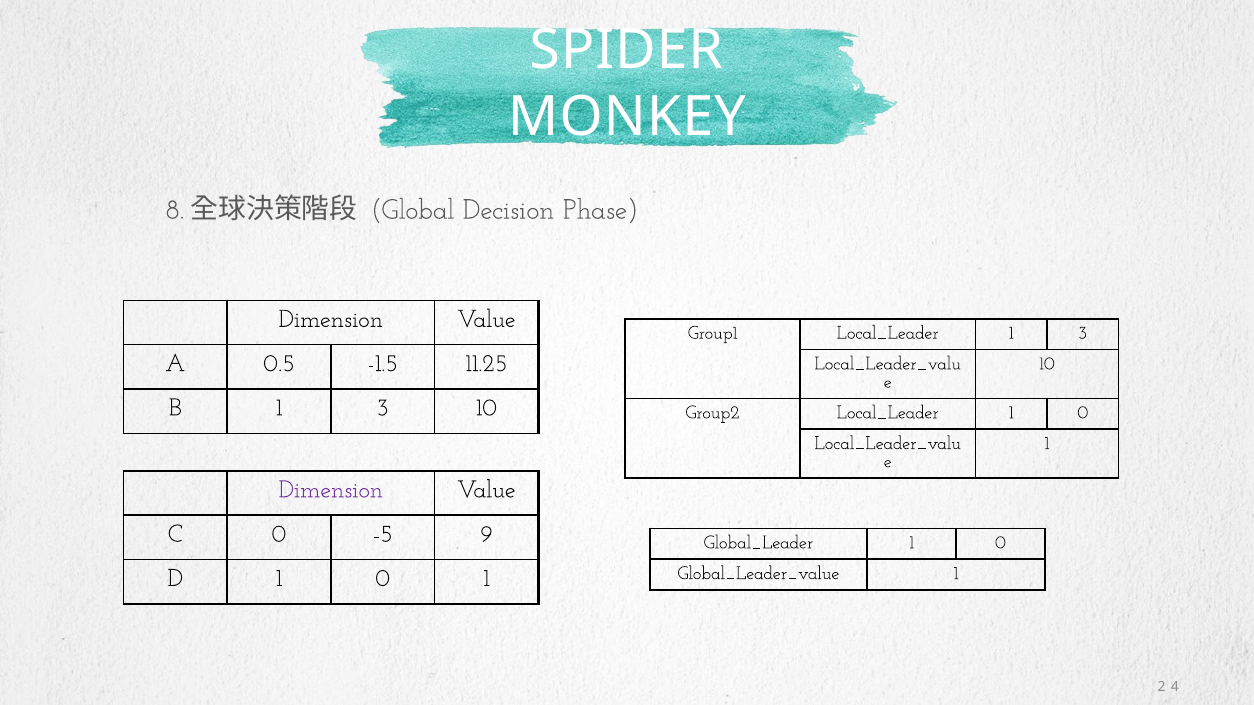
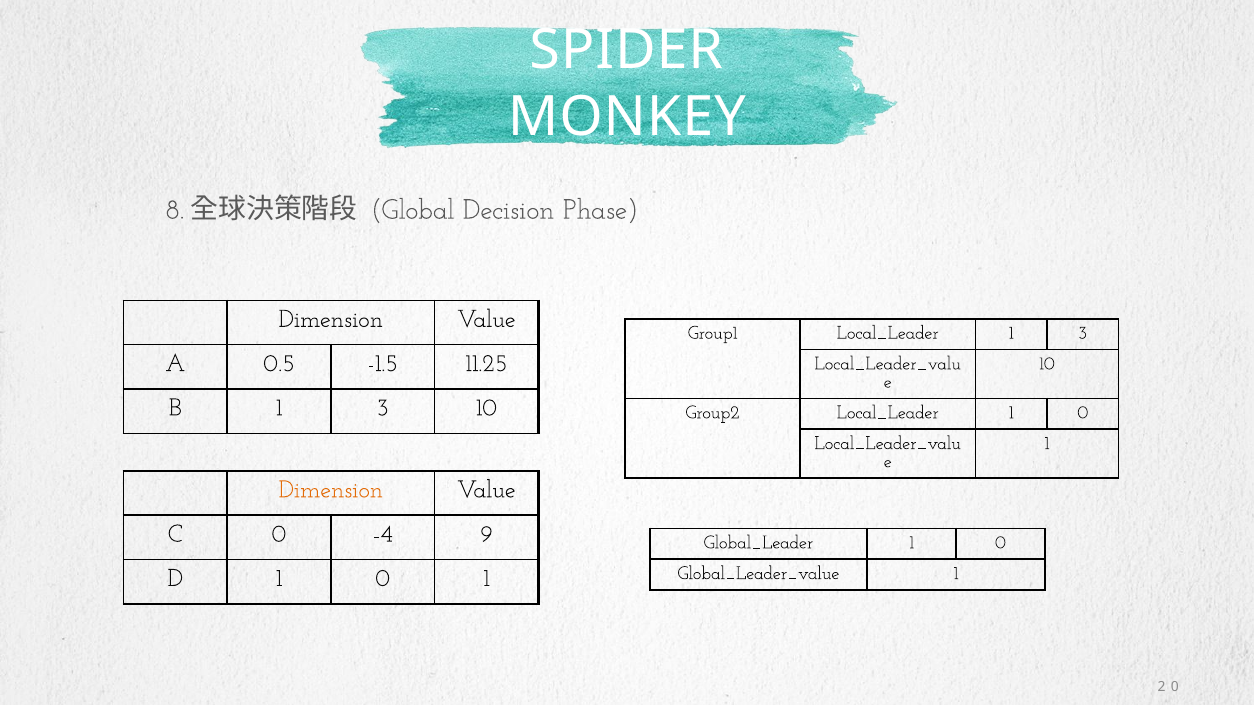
Dimension colour: purple -> orange (331, 490)
-5: -5 -> -4 (383, 534)
2 4: 4 -> 0 (1175, 687)
